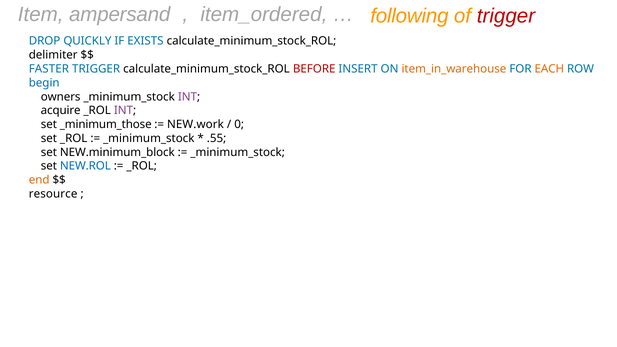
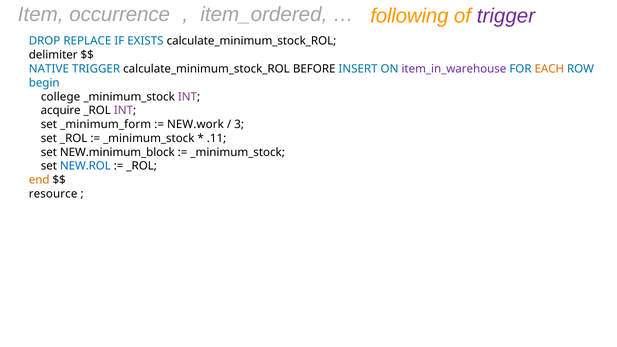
ampersand: ampersand -> occurrence (120, 15)
trigger colour: red -> purple (506, 16)
QUICKLY: QUICKLY -> REPLACE (87, 41)
FASTER: FASTER -> NATIVE (49, 69)
BEFORE colour: red -> black (314, 69)
item_in_warehouse colour: orange -> purple (454, 69)
owners: owners -> college (61, 97)
_minimum_those: _minimum_those -> _minimum_form (106, 124)
0: 0 -> 3 (239, 124)
.55: .55 -> .11 (217, 138)
